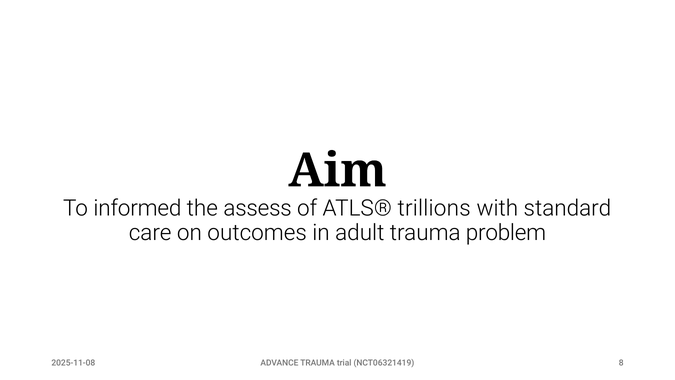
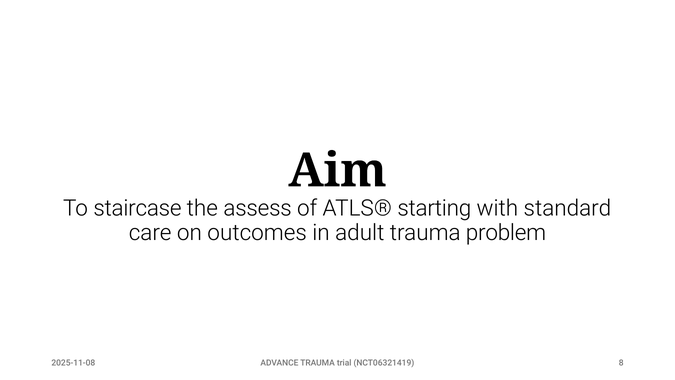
informed: informed -> staircase (137, 208)
trillions: trillions -> starting (434, 208)
